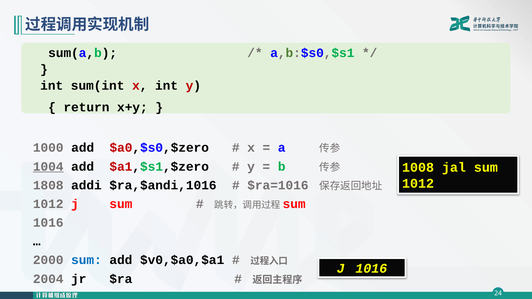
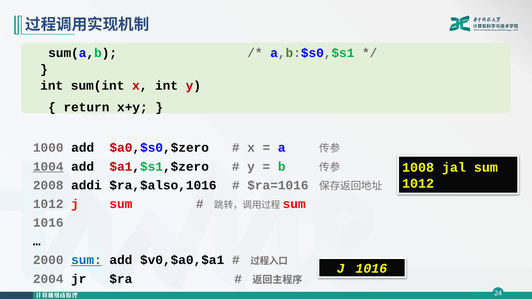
1808: 1808 -> 2008 (48, 185)
$ra,$andi,1016: $ra,$andi,1016 -> $ra,$also,1016 (163, 185)
sum underline: none -> present (86, 260)
